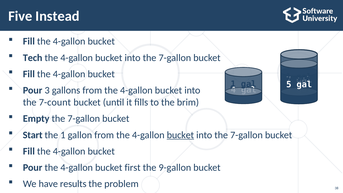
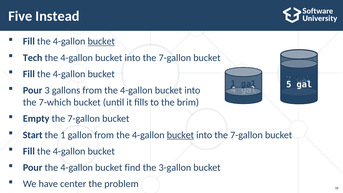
bucket underline: none -> present (101, 41)
7-count: 7-count -> 7-which (55, 102)
first: first -> find (133, 168)
9-gallon: 9-gallon -> 3-gallon (175, 168)
results: results -> center (73, 184)
